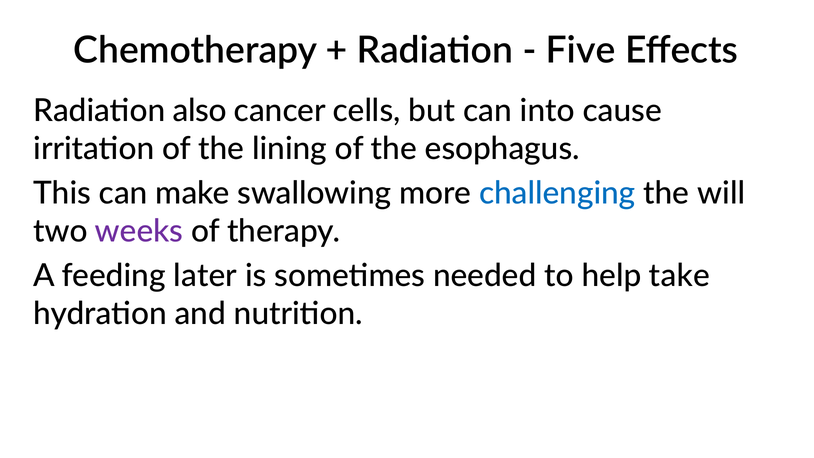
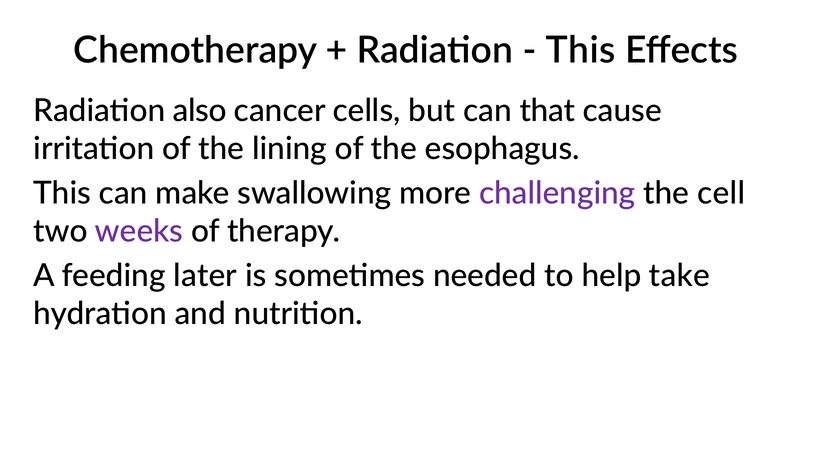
Five: Five -> This (581, 50)
into: into -> that (547, 111)
challenging colour: blue -> purple (557, 193)
will: will -> cell (721, 193)
